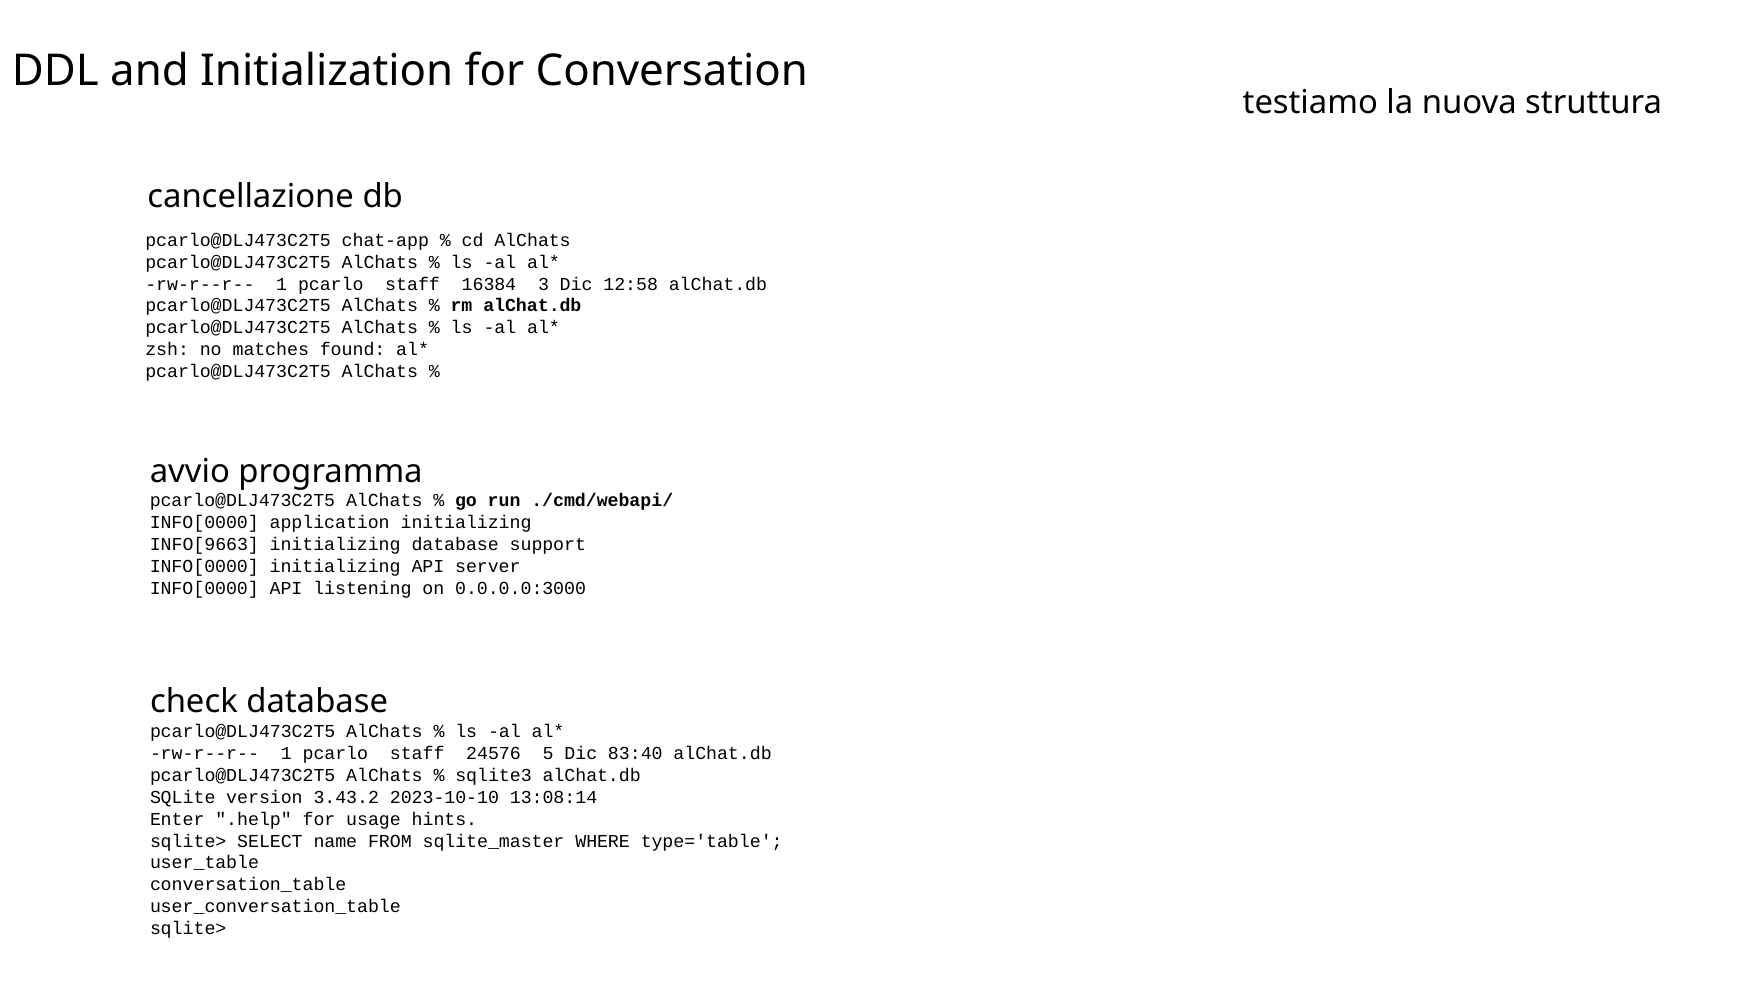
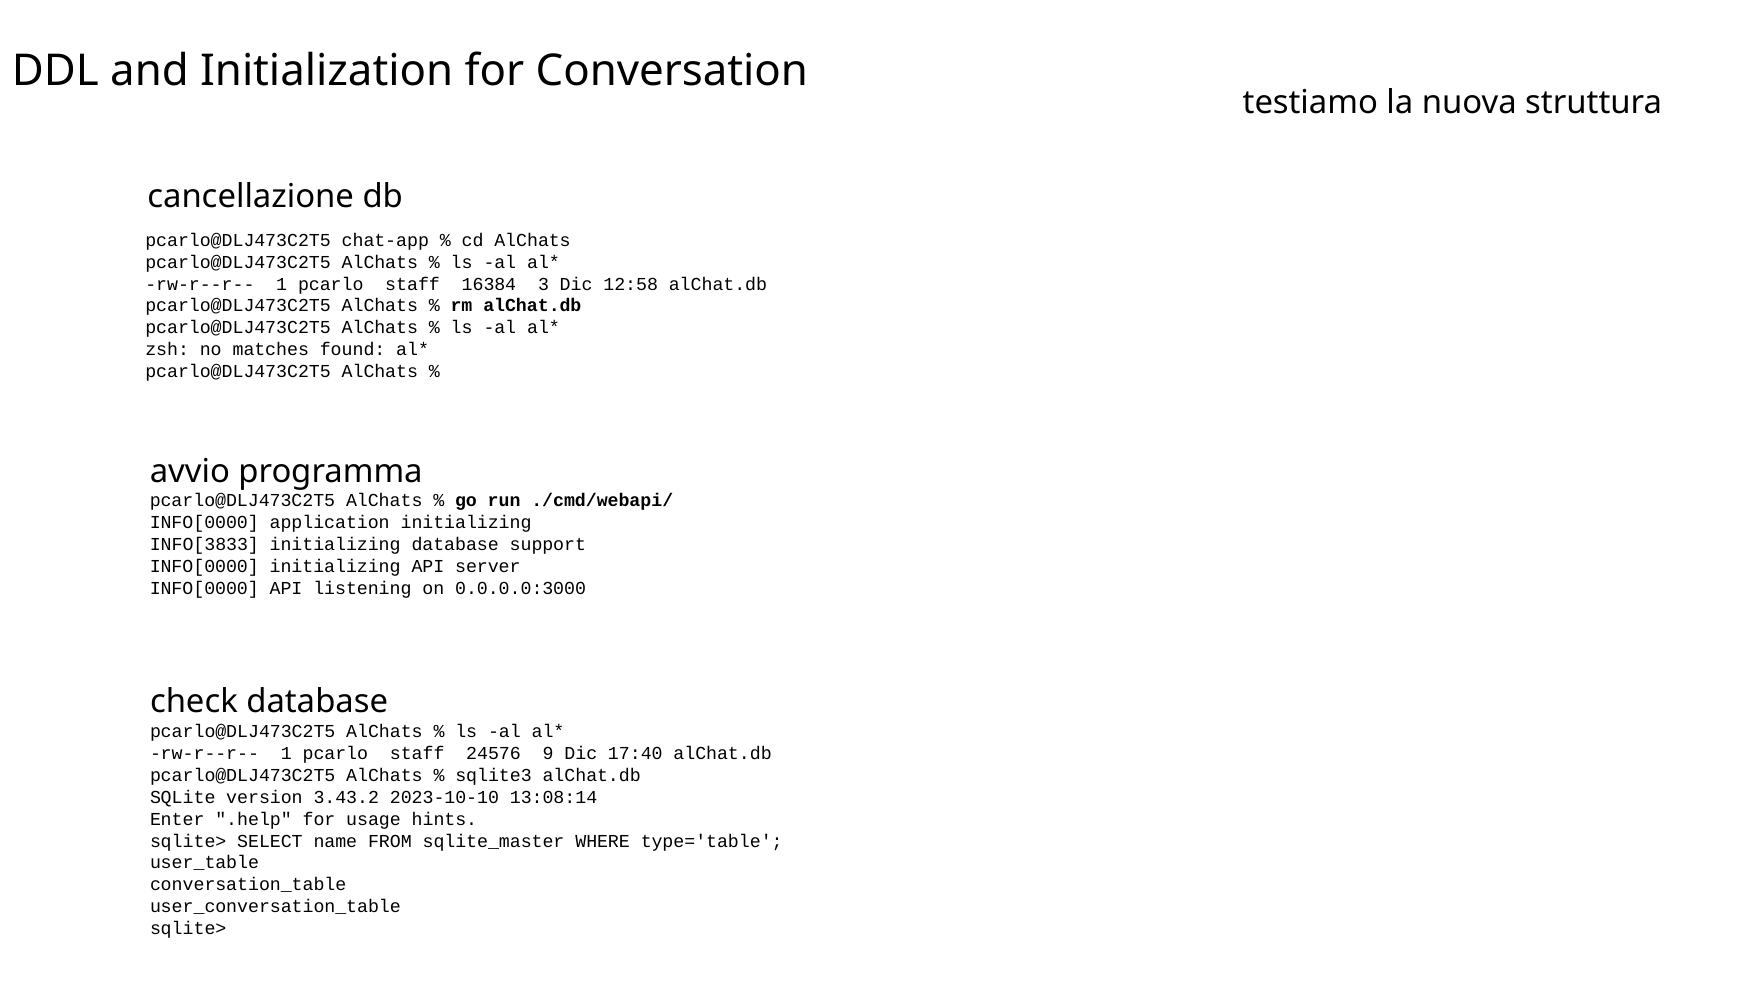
INFO[9663: INFO[9663 -> INFO[3833 (204, 544)
5: 5 -> 9 (548, 753)
83:40: 83:40 -> 17:40 (635, 753)
